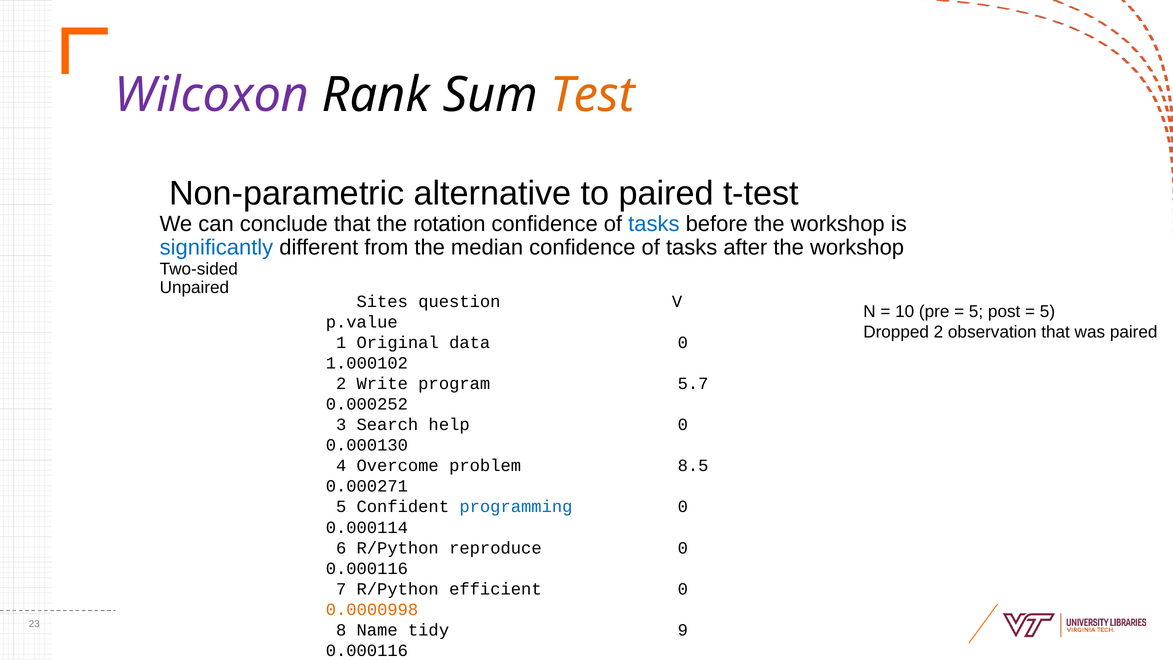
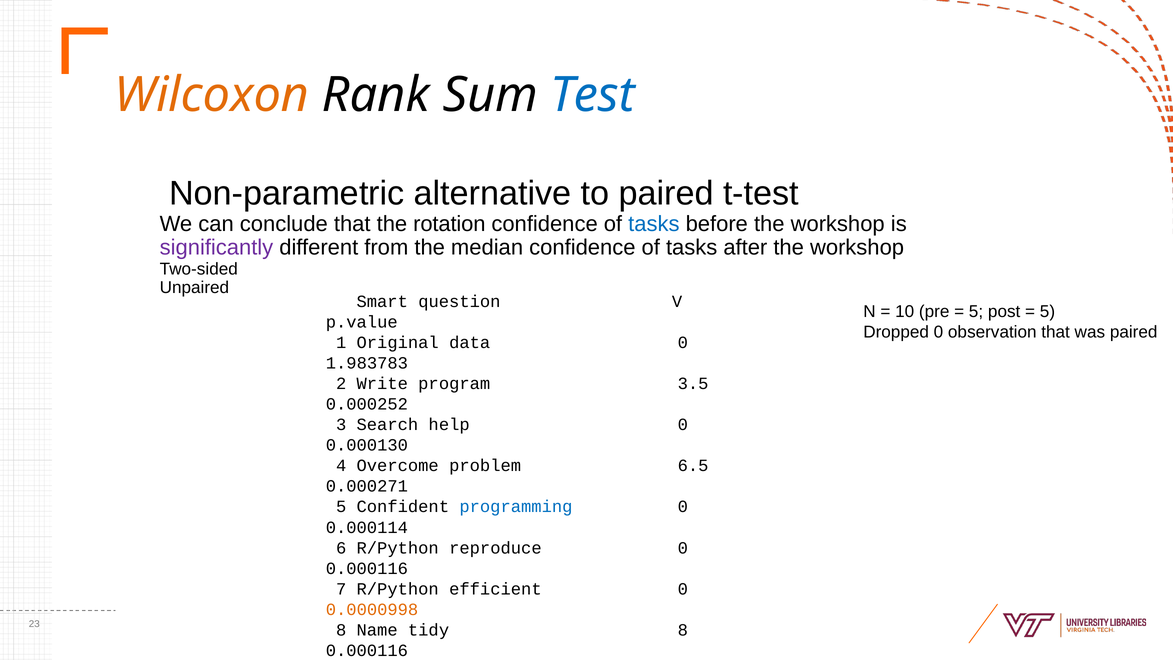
Wilcoxon colour: purple -> orange (212, 95)
Test colour: orange -> blue (592, 95)
significantly colour: blue -> purple (216, 248)
Sites: Sites -> Smart (382, 301)
Dropped 2: 2 -> 0 (939, 332)
1.000102: 1.000102 -> 1.983783 (367, 363)
5.7: 5.7 -> 3.5 (693, 383)
8.5: 8.5 -> 6.5 (693, 466)
tidy 9: 9 -> 8 (683, 630)
